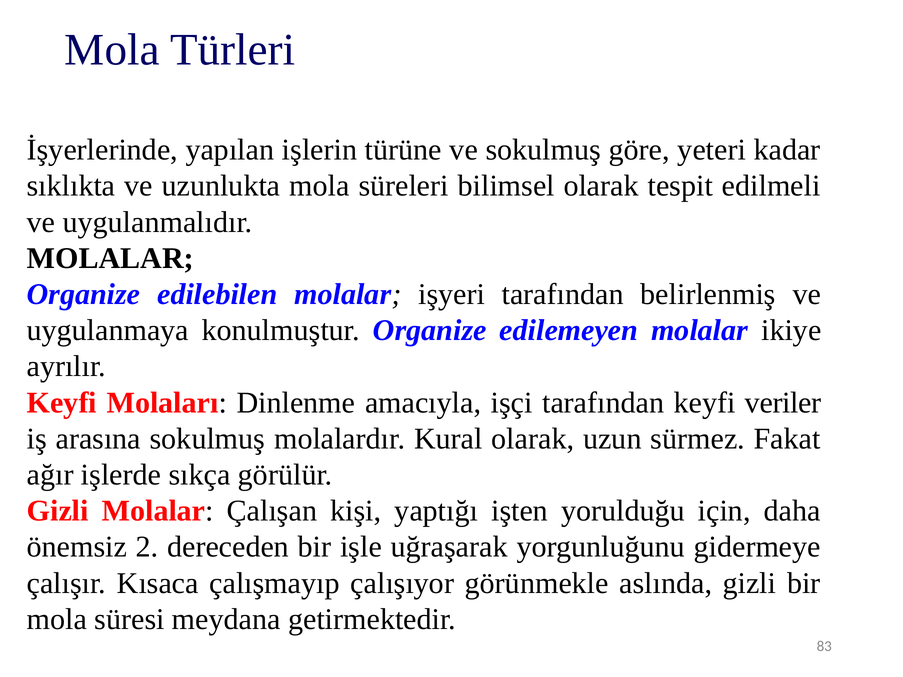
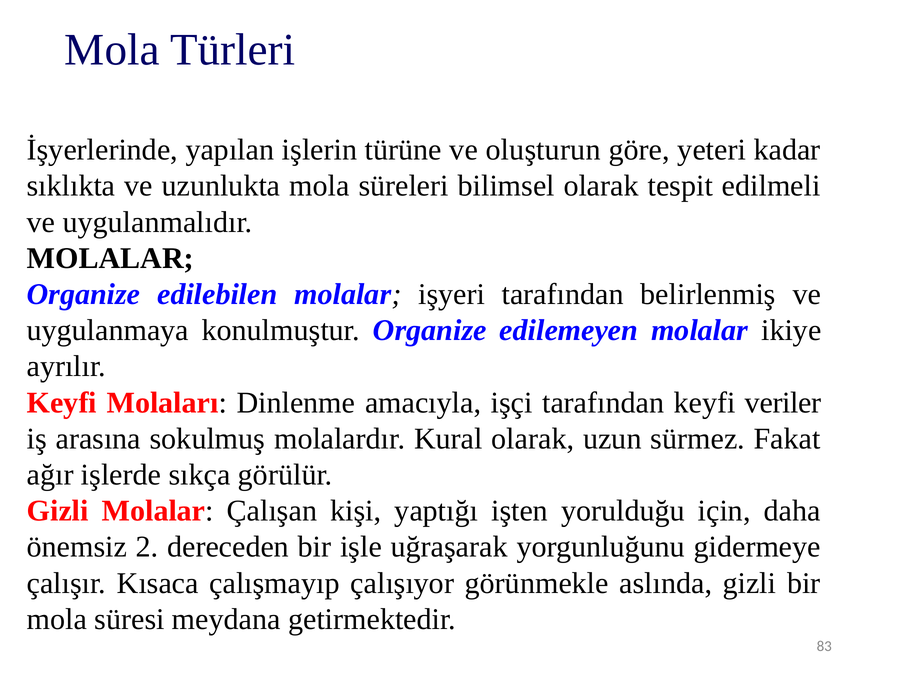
ve sokulmuş: sokulmuş -> oluşturun (543, 150)
